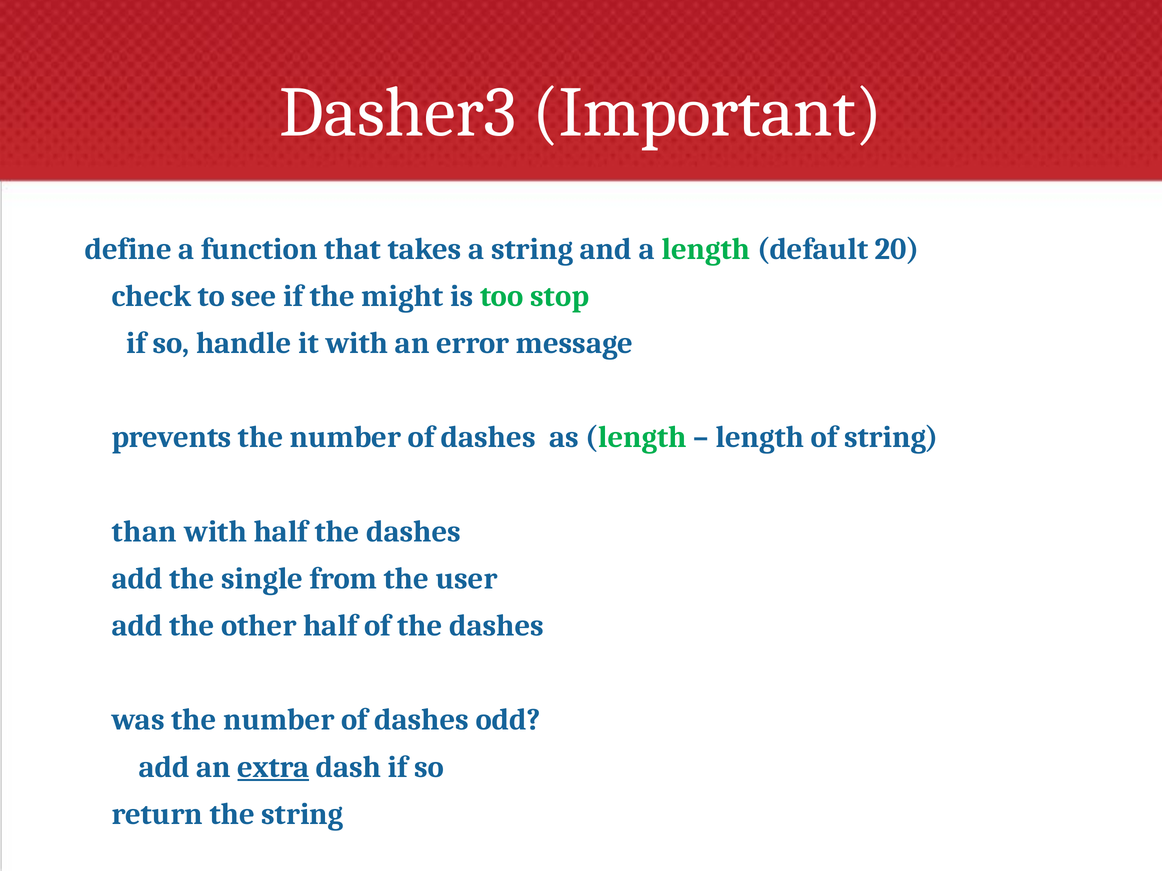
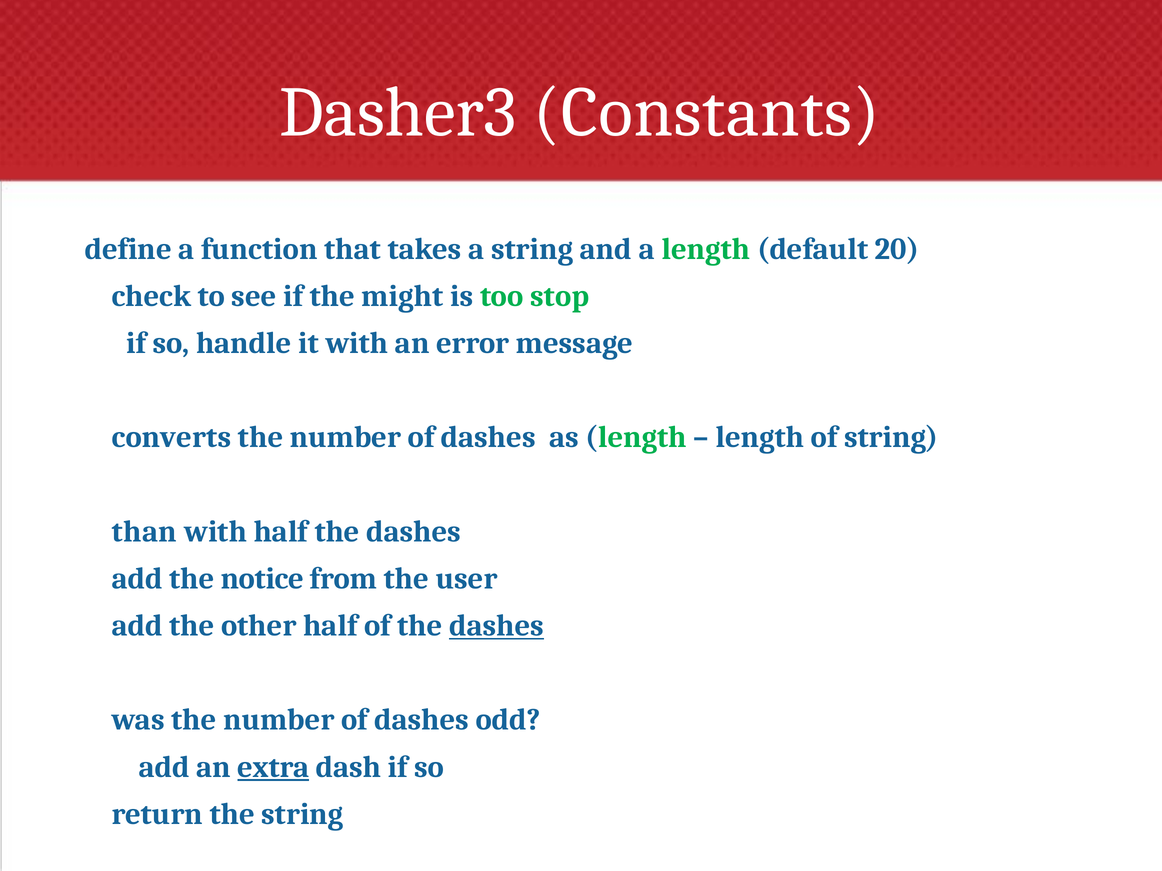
Important: Important -> Constants (707, 112)
prevents: prevents -> converts (171, 438)
single: single -> notice (262, 579)
dashes underline: none -> present (497, 626)
